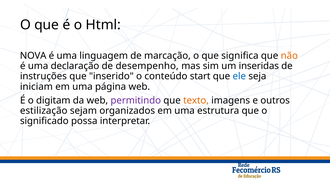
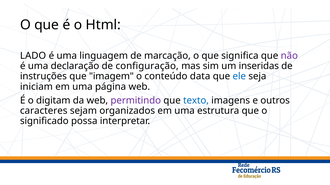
NOVA: NOVA -> LADO (33, 56)
não colour: orange -> purple (289, 56)
desempenho: desempenho -> configuração (147, 66)
inserido: inserido -> imagem (111, 77)
start: start -> data (200, 77)
texto colour: orange -> blue (196, 101)
estilização: estilização -> caracteres (44, 111)
